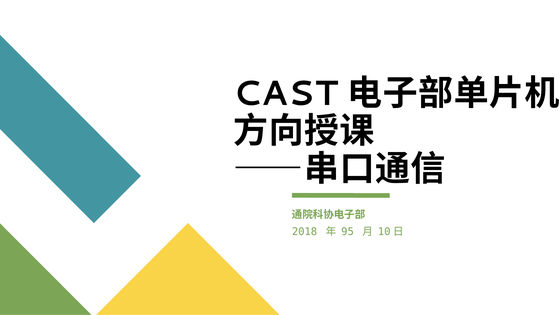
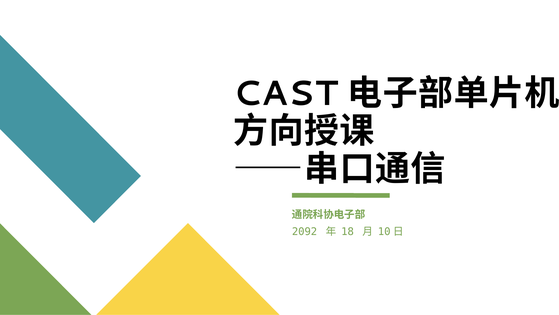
2018: 2018 -> 2092 (305, 231)
95: 95 -> 18 (348, 231)
